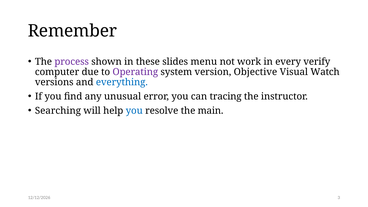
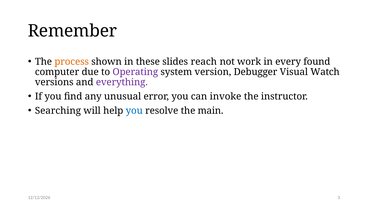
process colour: purple -> orange (72, 62)
menu: menu -> reach (204, 62)
verify: verify -> found (317, 62)
Objective: Objective -> Debugger (256, 72)
everything colour: blue -> purple (122, 82)
tracing: tracing -> invoke (226, 96)
